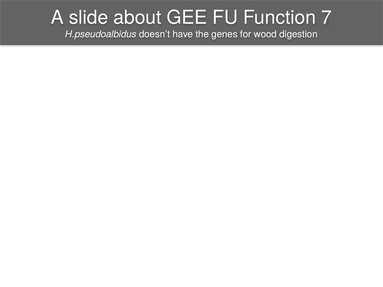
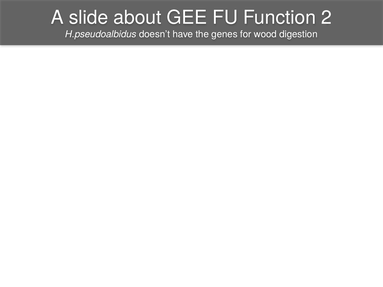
7: 7 -> 2 (327, 18)
